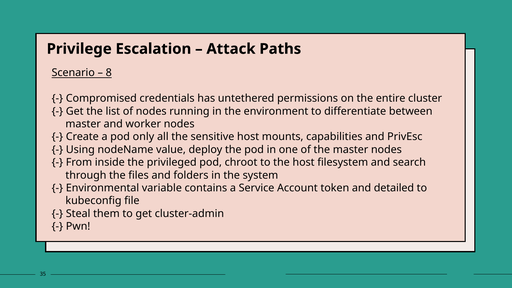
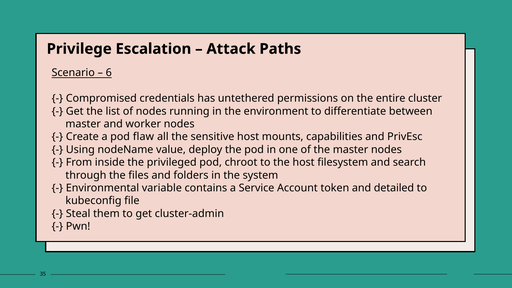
8: 8 -> 6 (109, 73)
only: only -> flaw (143, 137)
